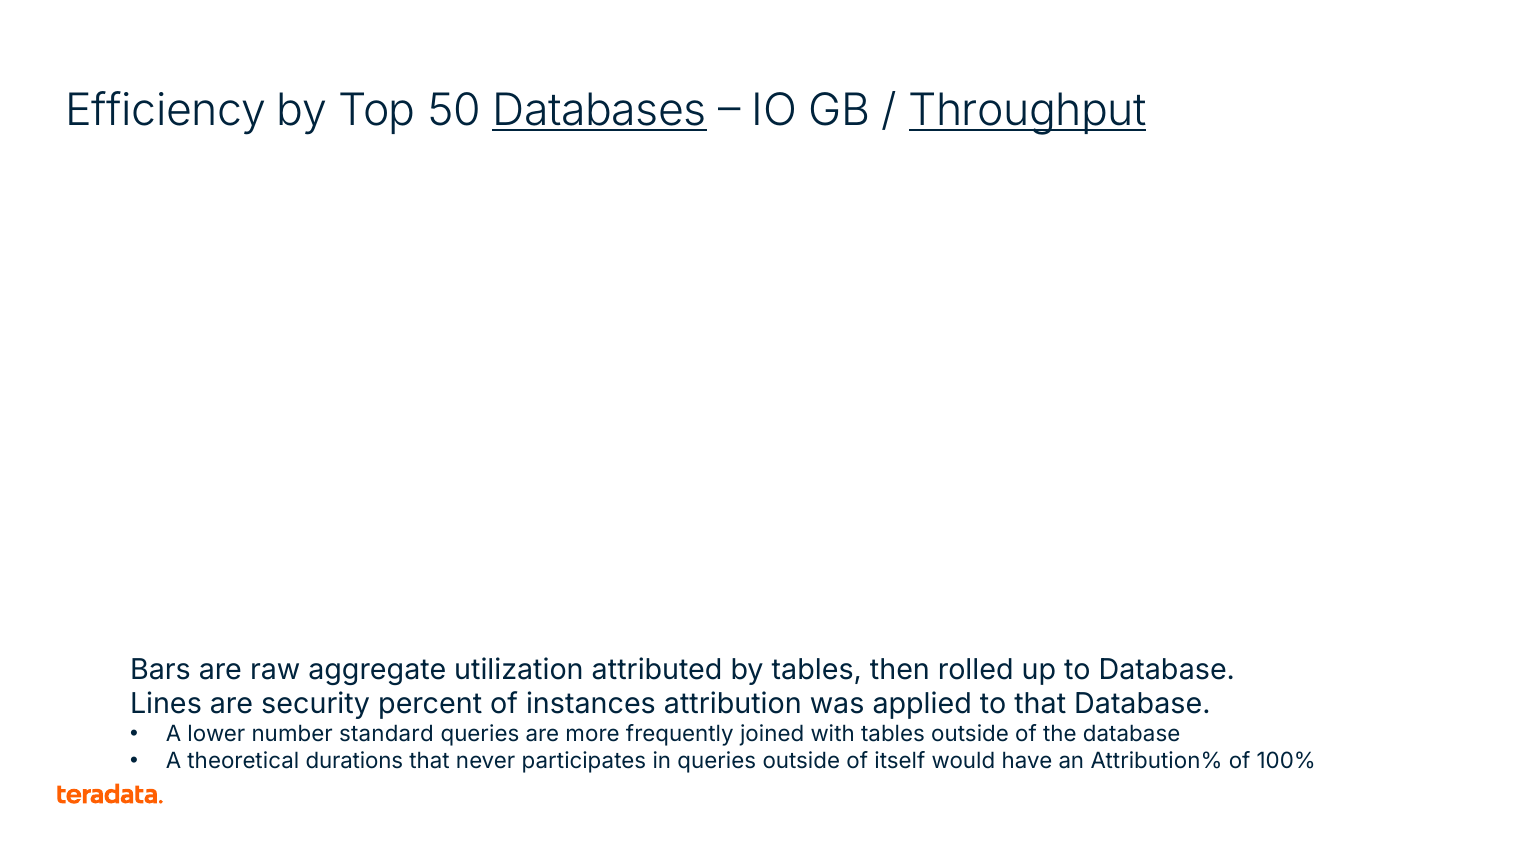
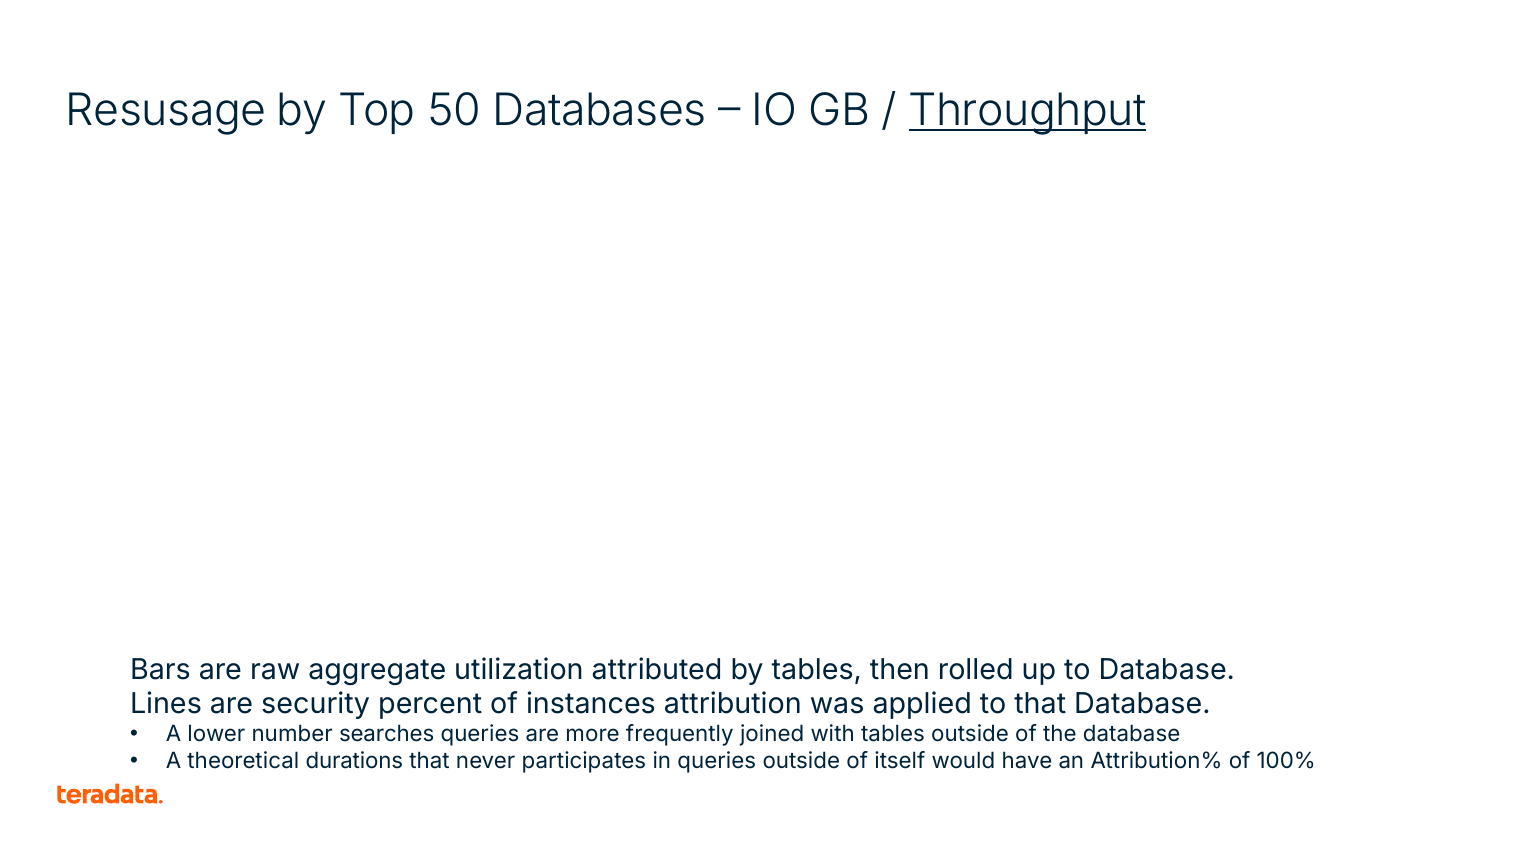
Efficiency: Efficiency -> Resusage (166, 111)
Databases underline: present -> none (600, 111)
standard: standard -> searches (387, 734)
